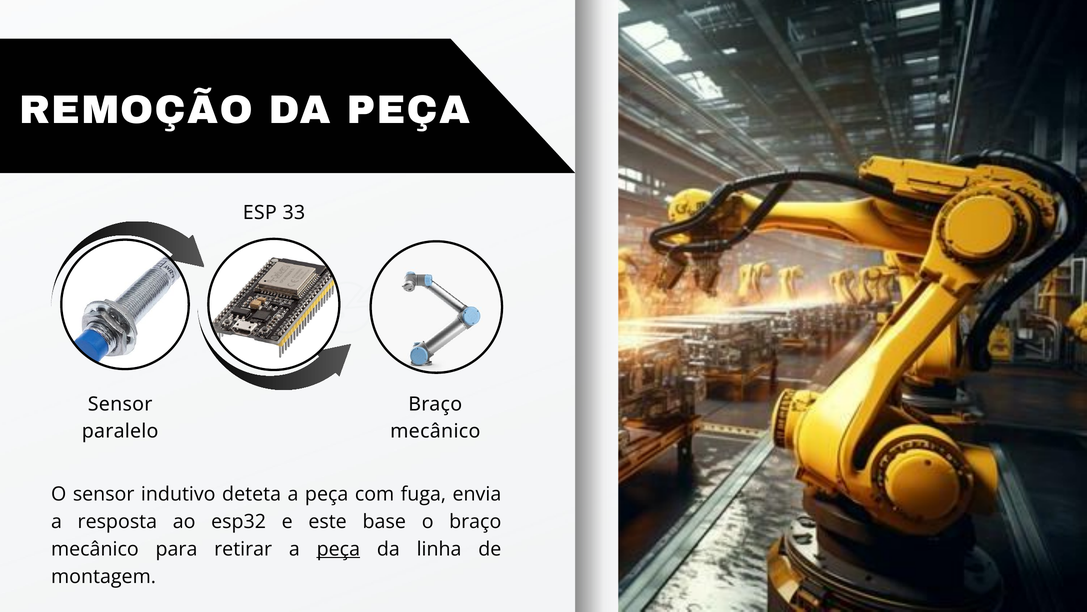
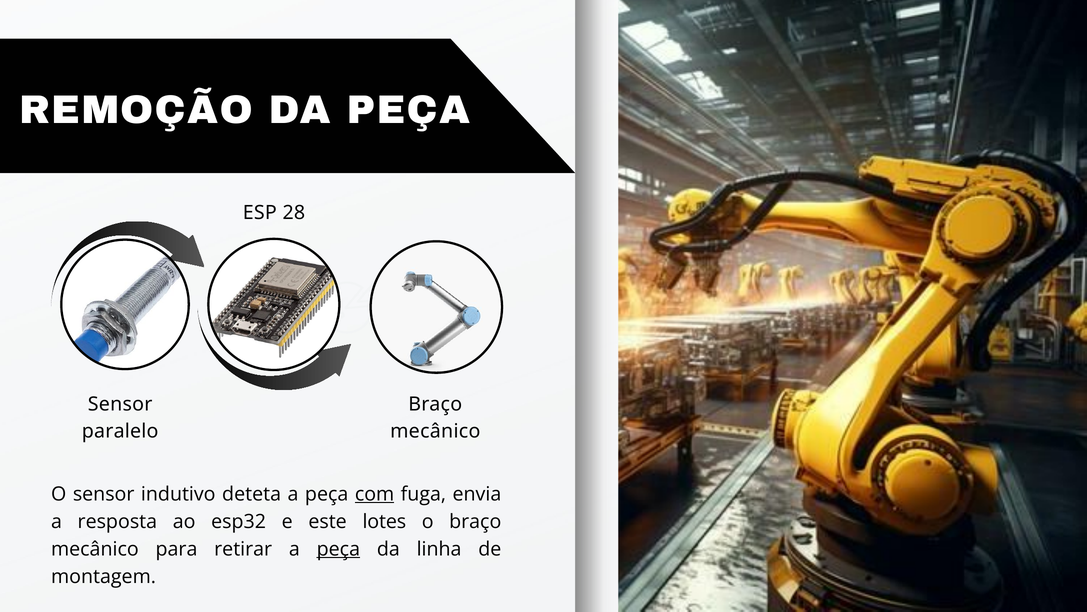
33: 33 -> 28 (294, 212)
com underline: none -> present (375, 494)
base: base -> lotes (384, 521)
